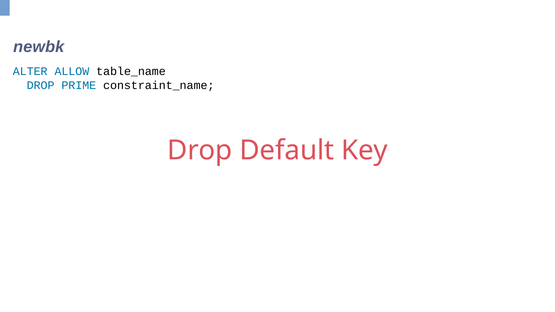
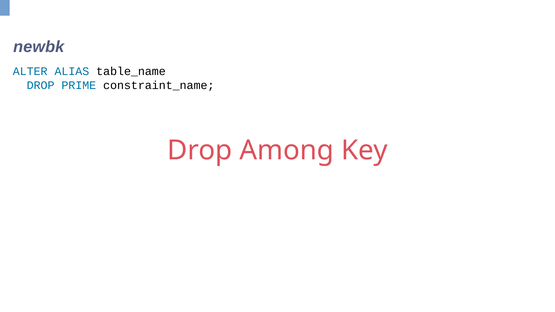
ALLOW: ALLOW -> ALIAS (72, 71)
Default: Default -> Among (287, 150)
